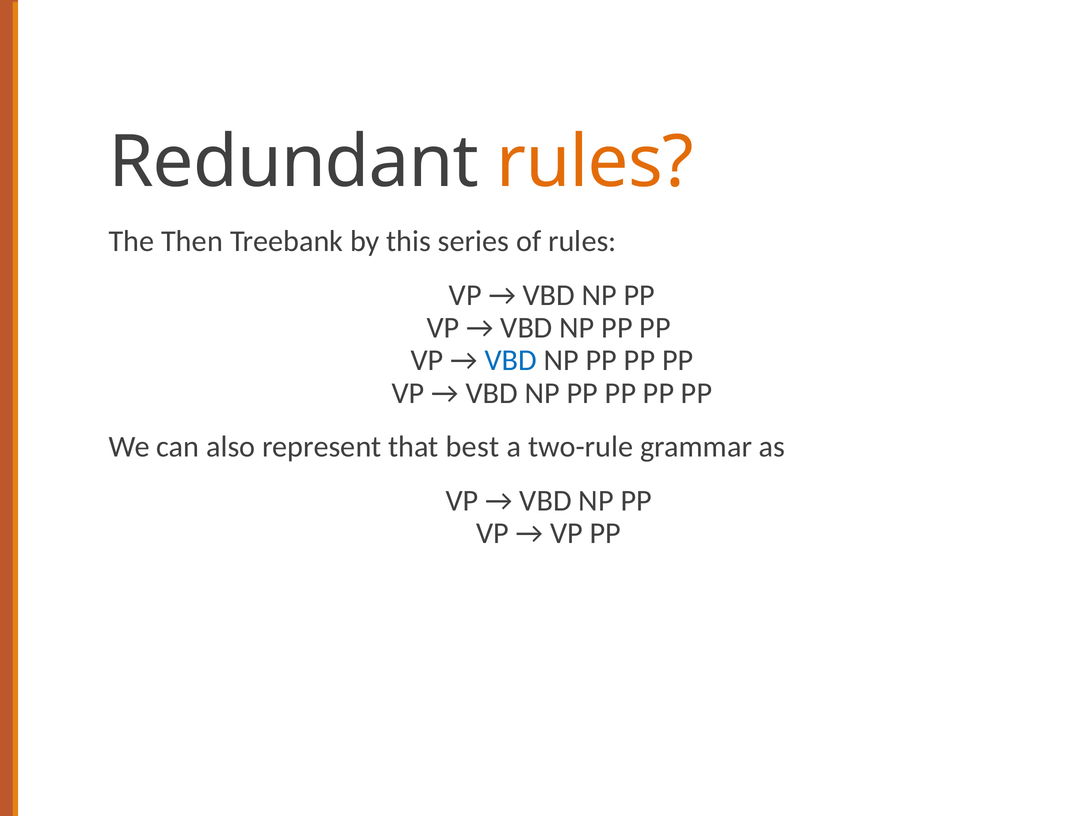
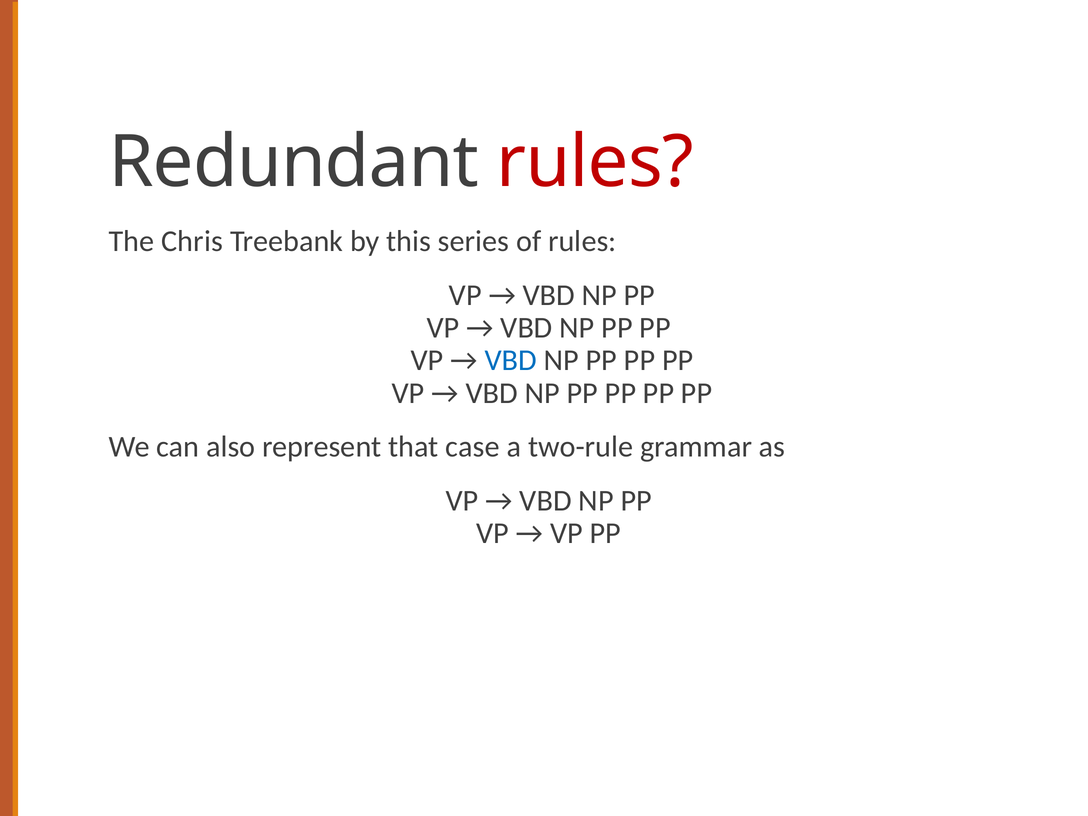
rules colour: orange -> red (595, 163)
Then: Then -> Chris (192, 241)
best: best -> case (473, 447)
